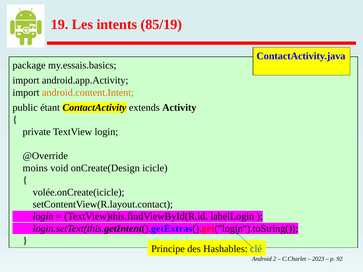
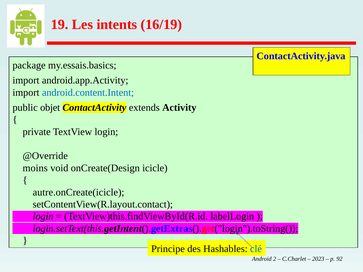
85/19: 85/19 -> 16/19 (161, 24)
android.content.Intent colour: orange -> blue (88, 93)
étant: étant -> objet (50, 108)
volée.onCreate(icicle: volée.onCreate(icicle -> autre.onCreate(icicle (79, 192)
